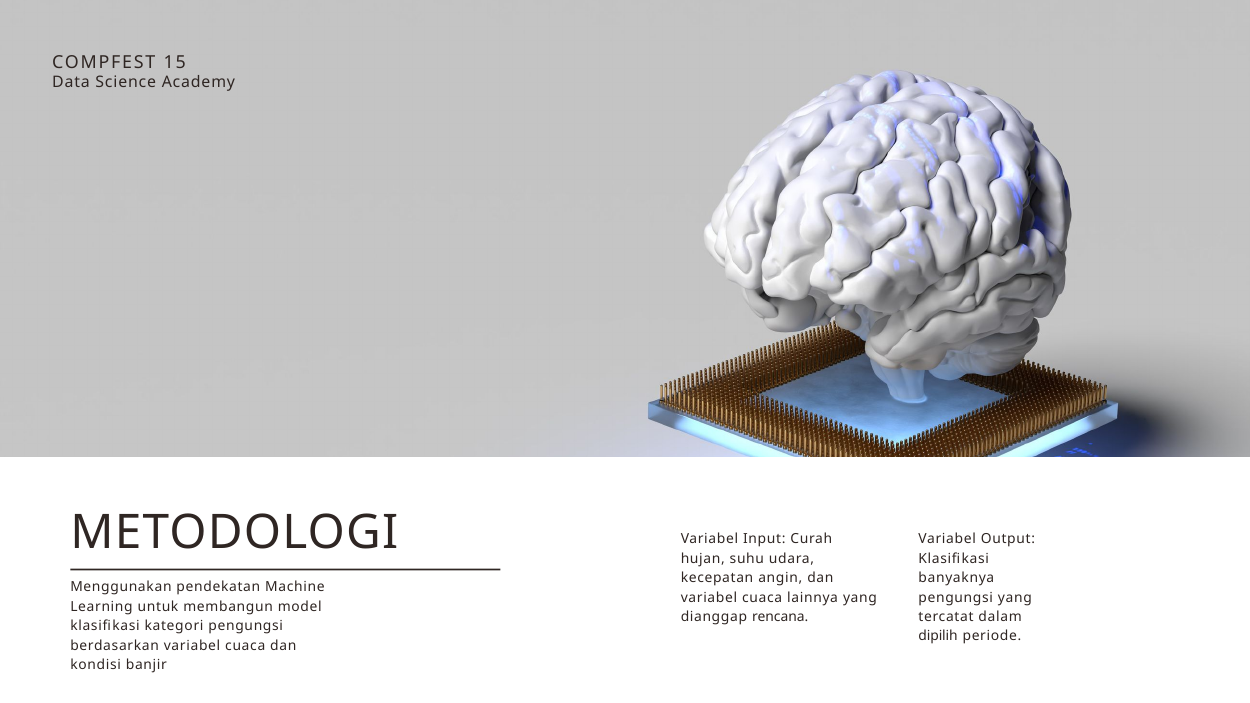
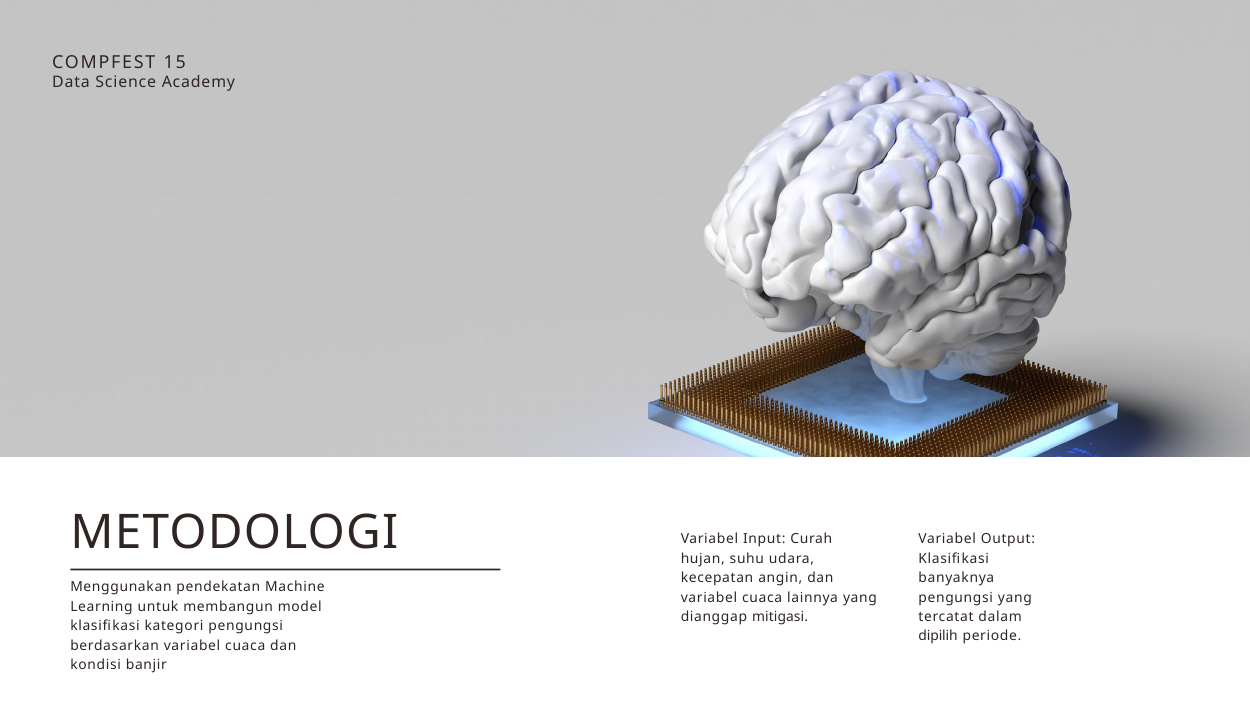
rencana: rencana -> mitigasi (780, 617)
